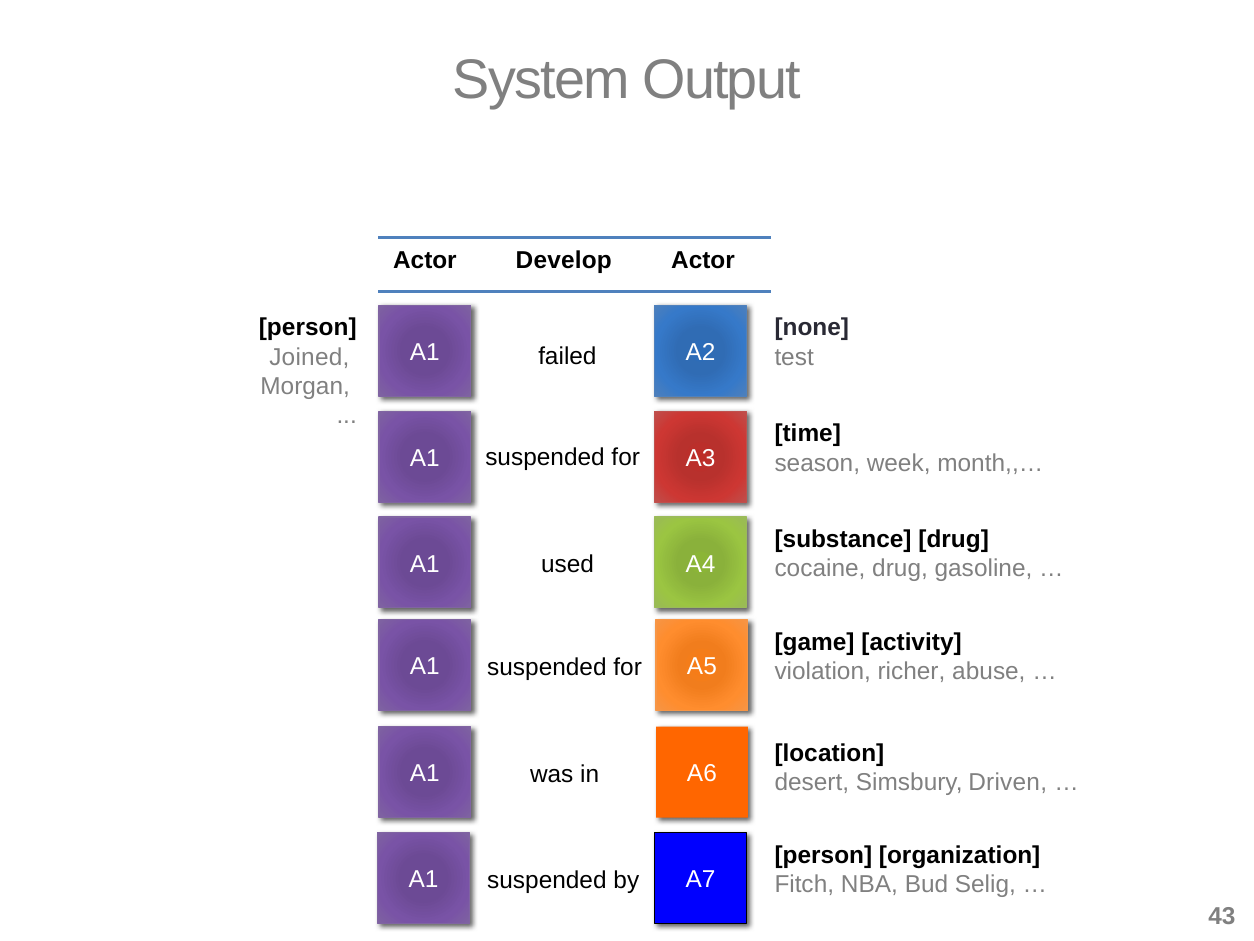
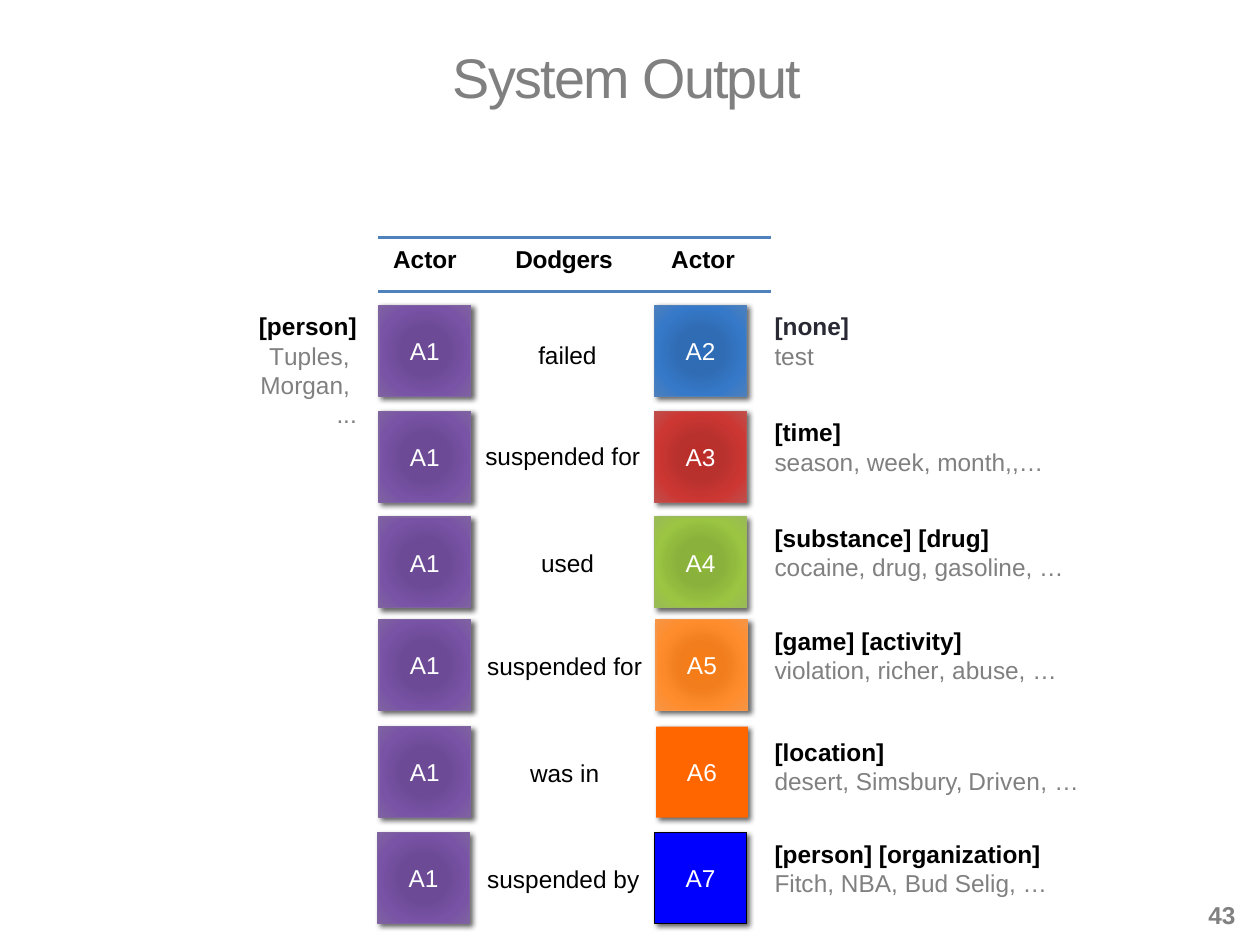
Develop: Develop -> Dodgers (564, 260)
Joined: Joined -> Tuples (309, 357)
